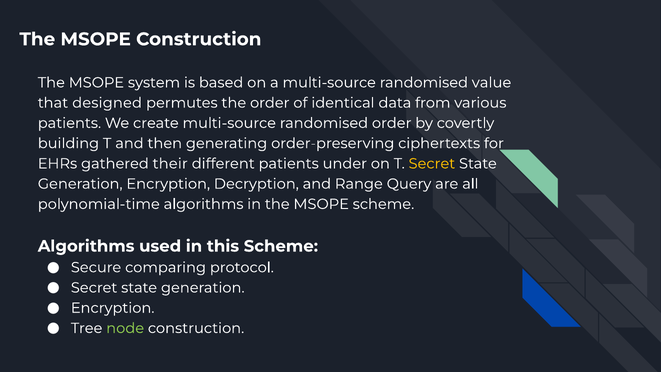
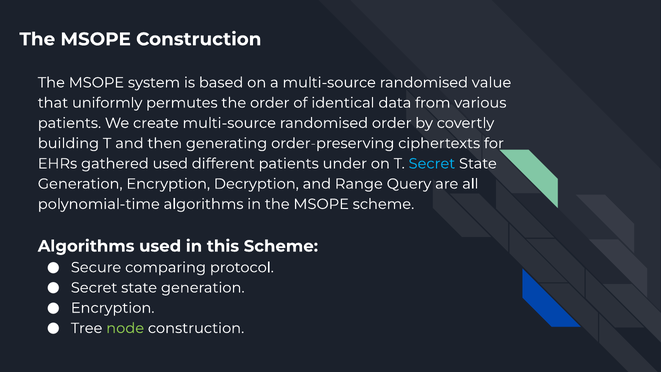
designed: designed -> uniformly (107, 103)
gathered their: their -> used (170, 164)
Secret colour: yellow -> light blue (432, 164)
